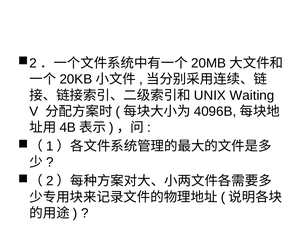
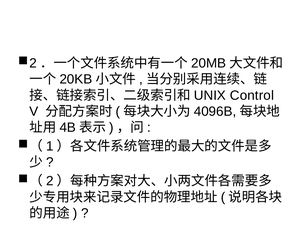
Waiting: Waiting -> Control (252, 96)
